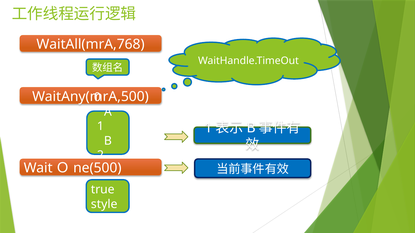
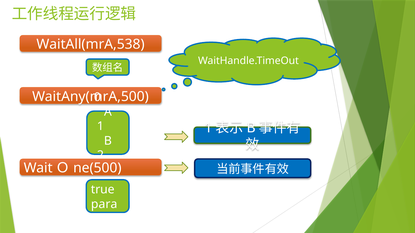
WaitAll(mrA,768: WaitAll(mrA,768 -> WaitAll(mrA,538 (91, 44)
style: style -> para (104, 205)
